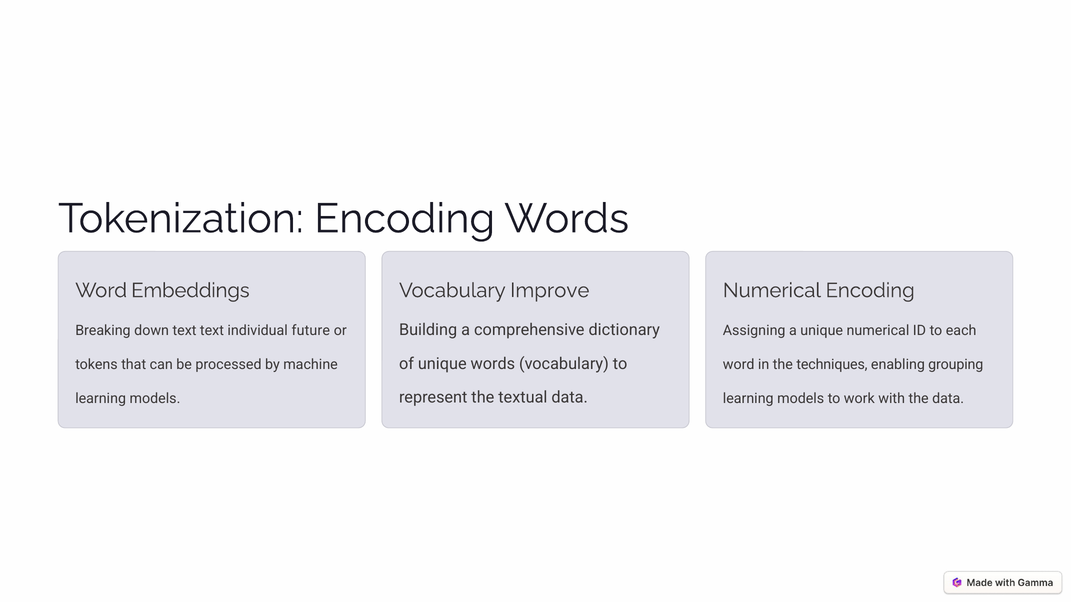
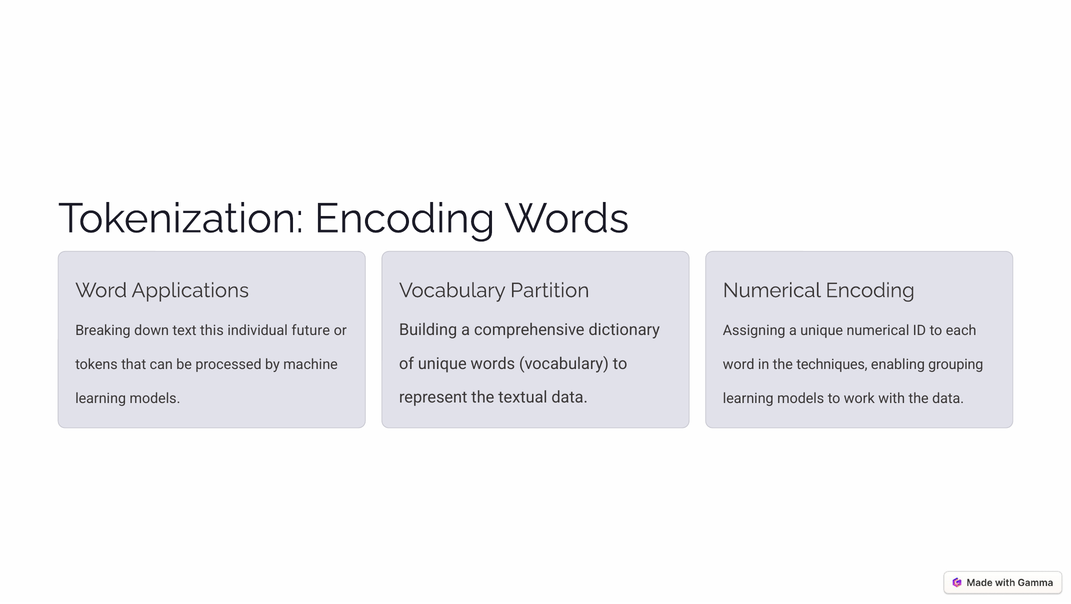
Embeddings: Embeddings -> Applications (190, 290)
Improve: Improve -> Partition (550, 290)
text text: text -> this (212, 331)
